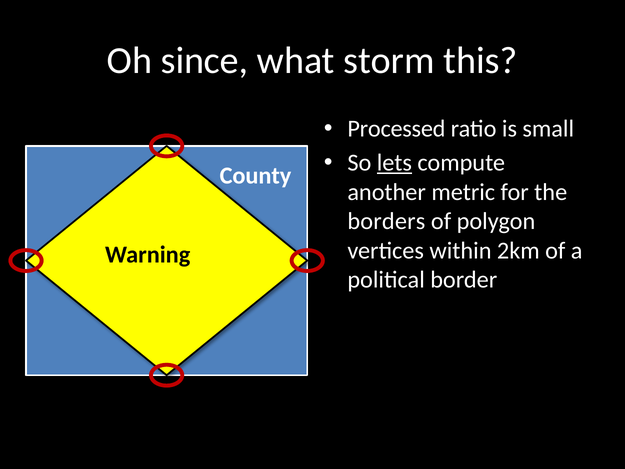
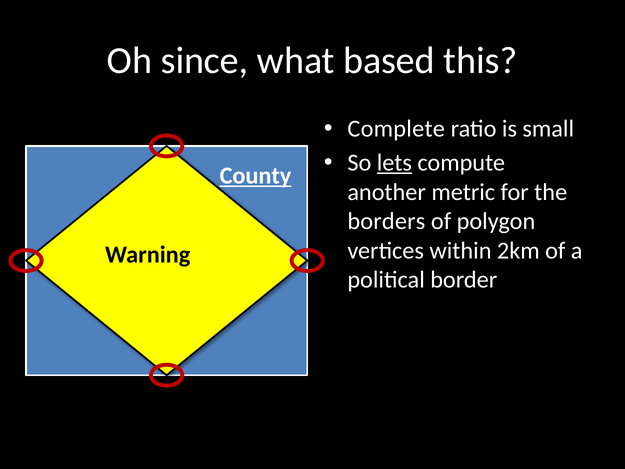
storm: storm -> based (389, 61)
Processed: Processed -> Complete (396, 129)
County underline: none -> present (255, 176)
